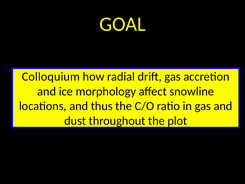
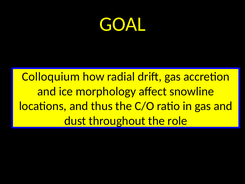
plot: plot -> role (177, 121)
